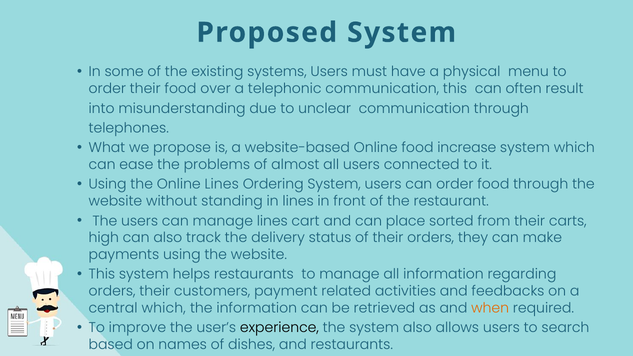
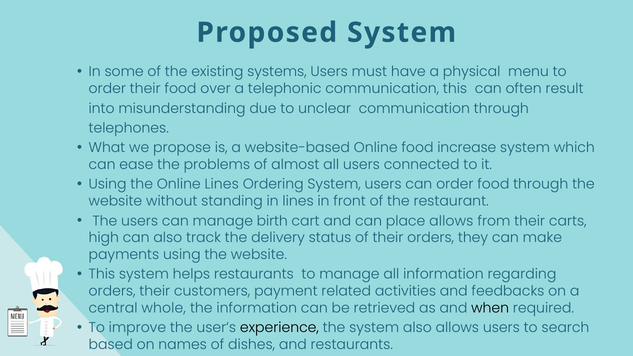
manage lines: lines -> birth (272, 221)
place sorted: sorted -> allows (451, 221)
central which: which -> whole (164, 308)
when colour: orange -> black (490, 308)
